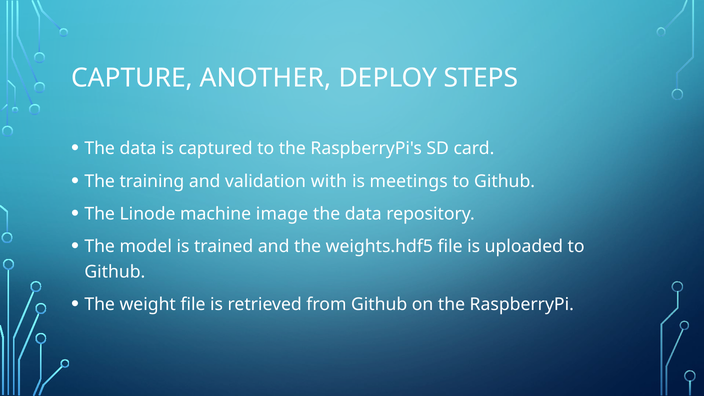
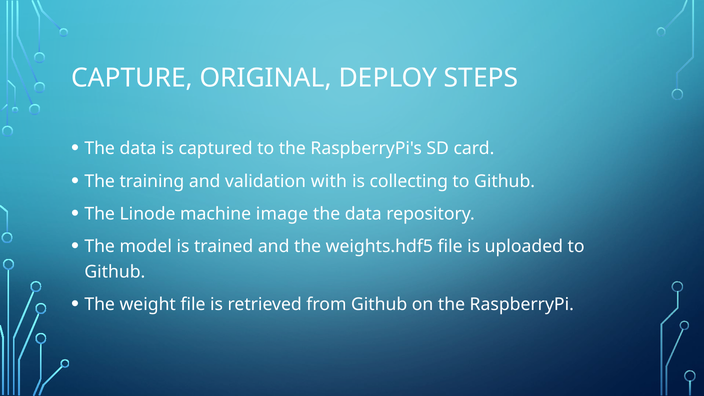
ANOTHER: ANOTHER -> ORIGINAL (266, 78)
meetings: meetings -> collecting (409, 181)
